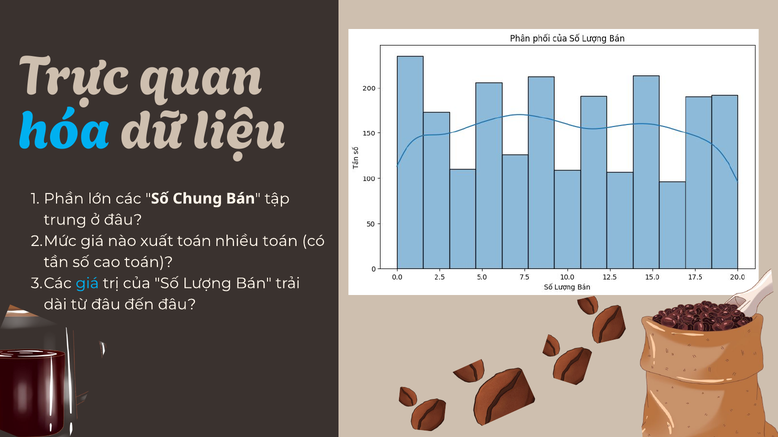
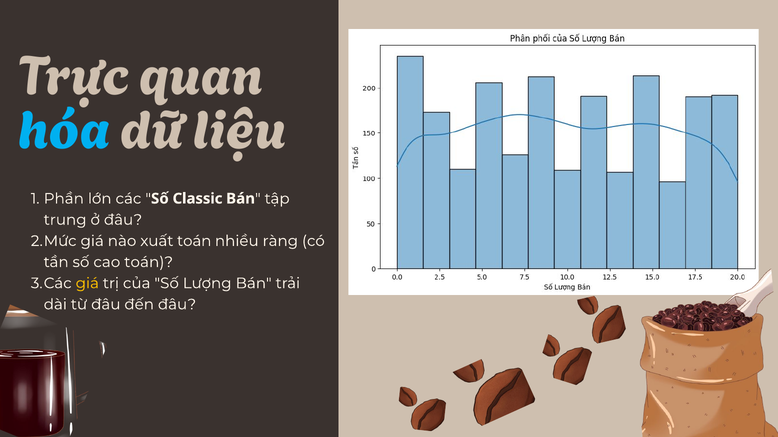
Chung: Chung -> Classic (197, 199)
nhiều toán: toán -> ràng (280, 241)
giá colour: light blue -> yellow (87, 284)
